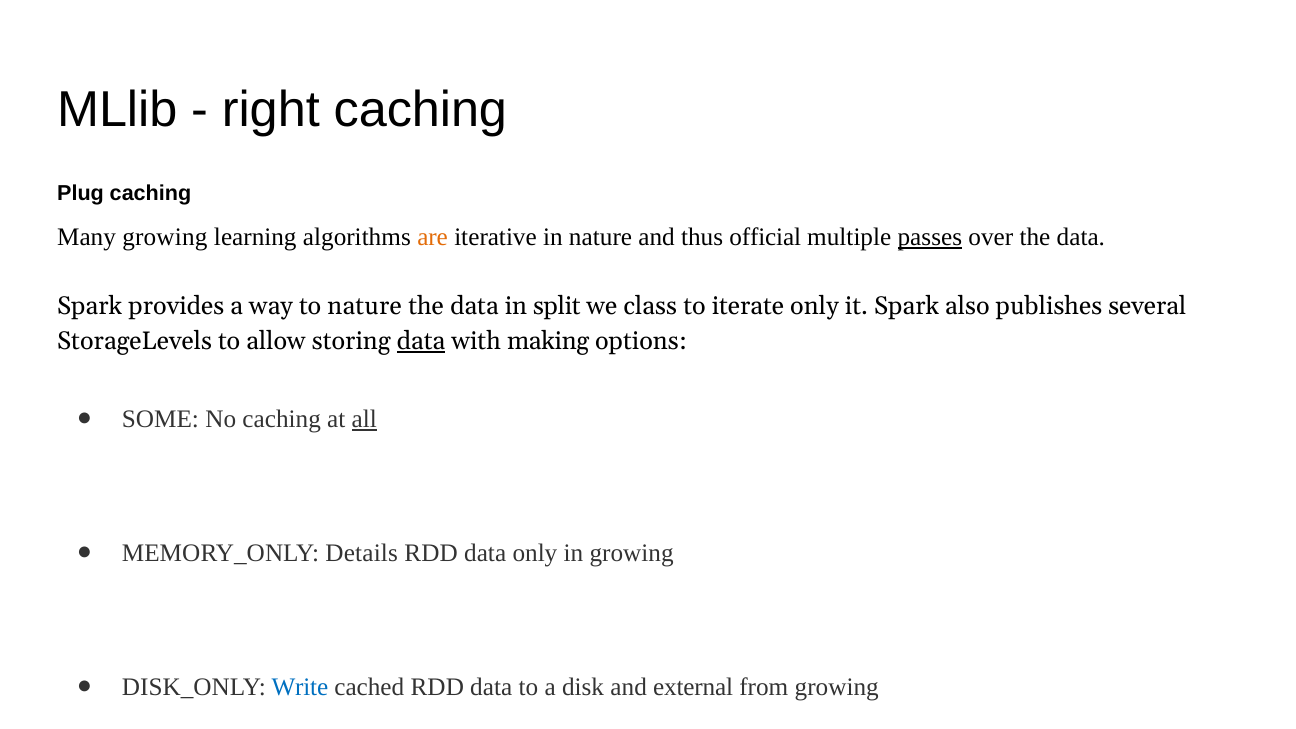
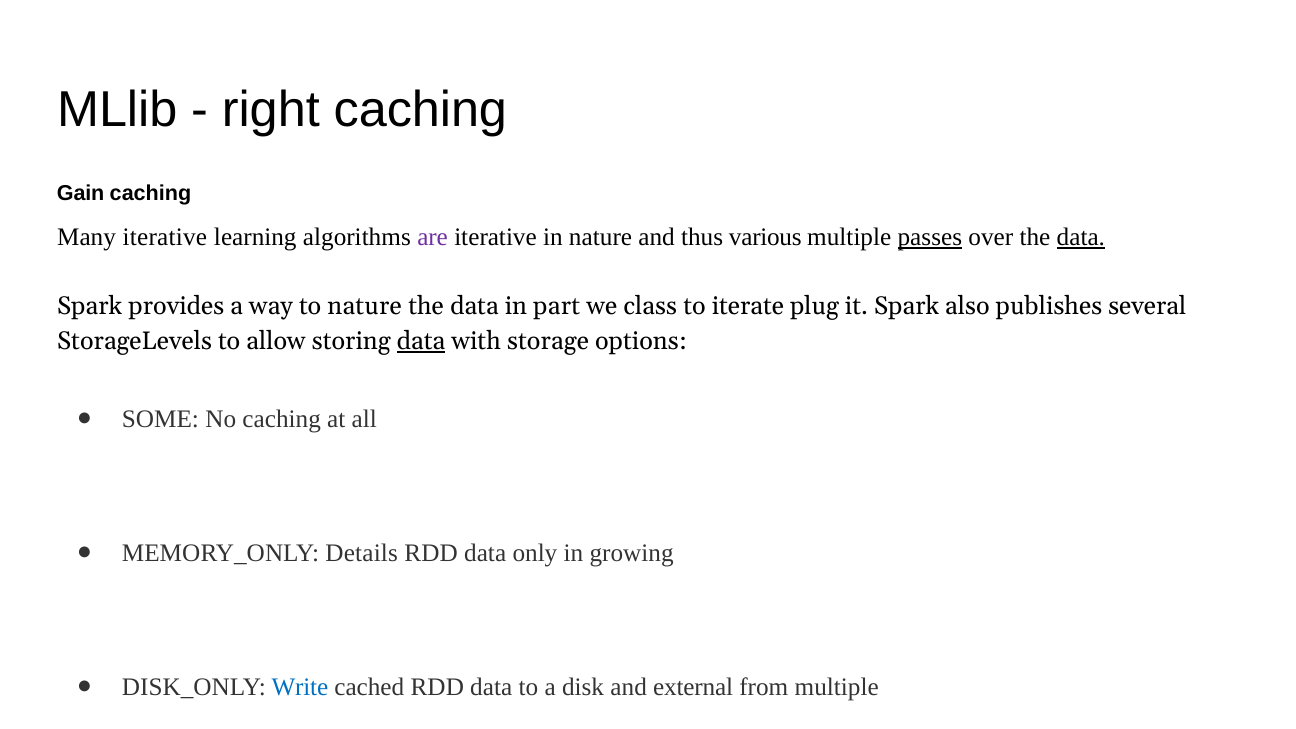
Plug: Plug -> Gain (81, 193)
Many growing: growing -> iterative (165, 237)
are colour: orange -> purple (433, 237)
official: official -> various (765, 237)
data underline: none -> present (1081, 237)
in split: split -> part (557, 306)
iterate only: only -> plug (815, 306)
with making: making -> storage (548, 341)
all underline: present -> none (364, 419)
from growing: growing -> multiple (837, 687)
